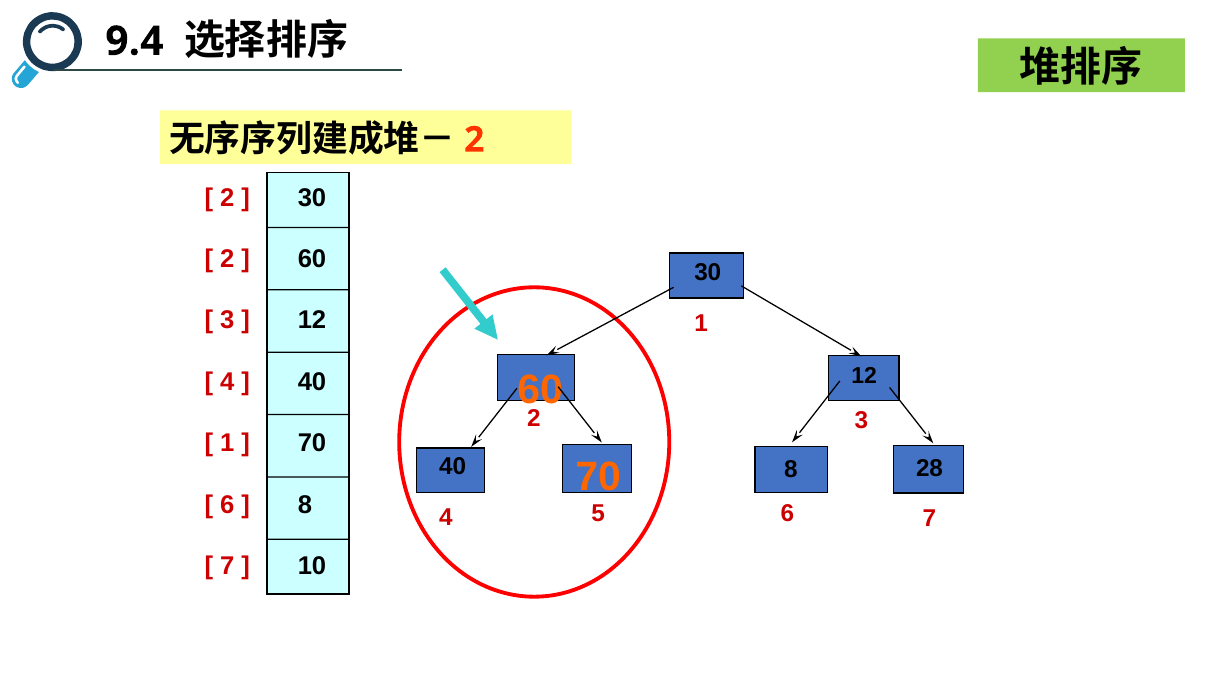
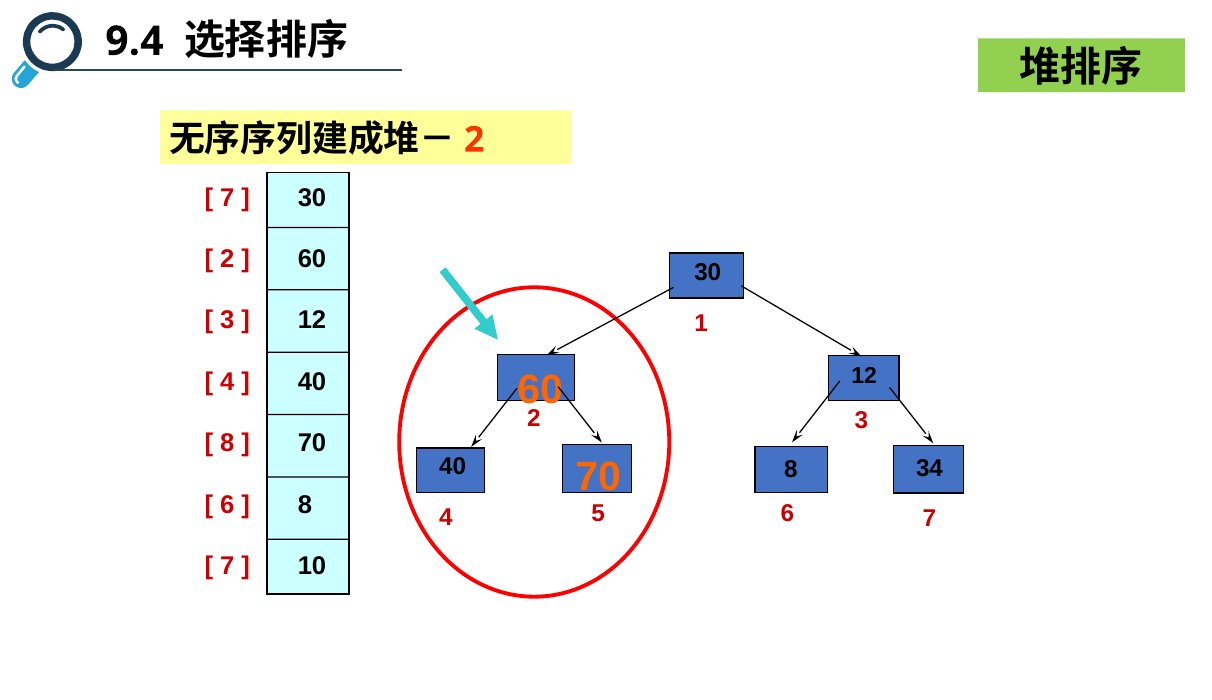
2: 2 -> 7 (227, 198)
1: 1 -> 8 (227, 443)
28: 28 -> 34 (930, 468)
